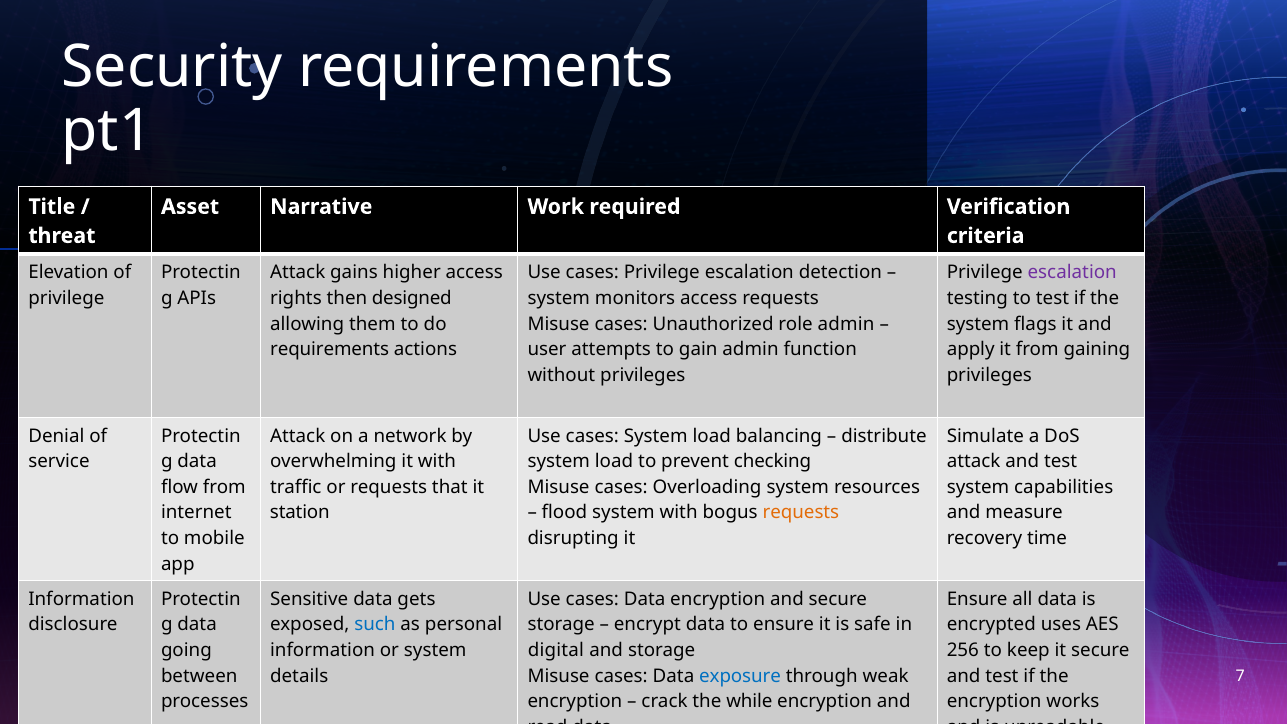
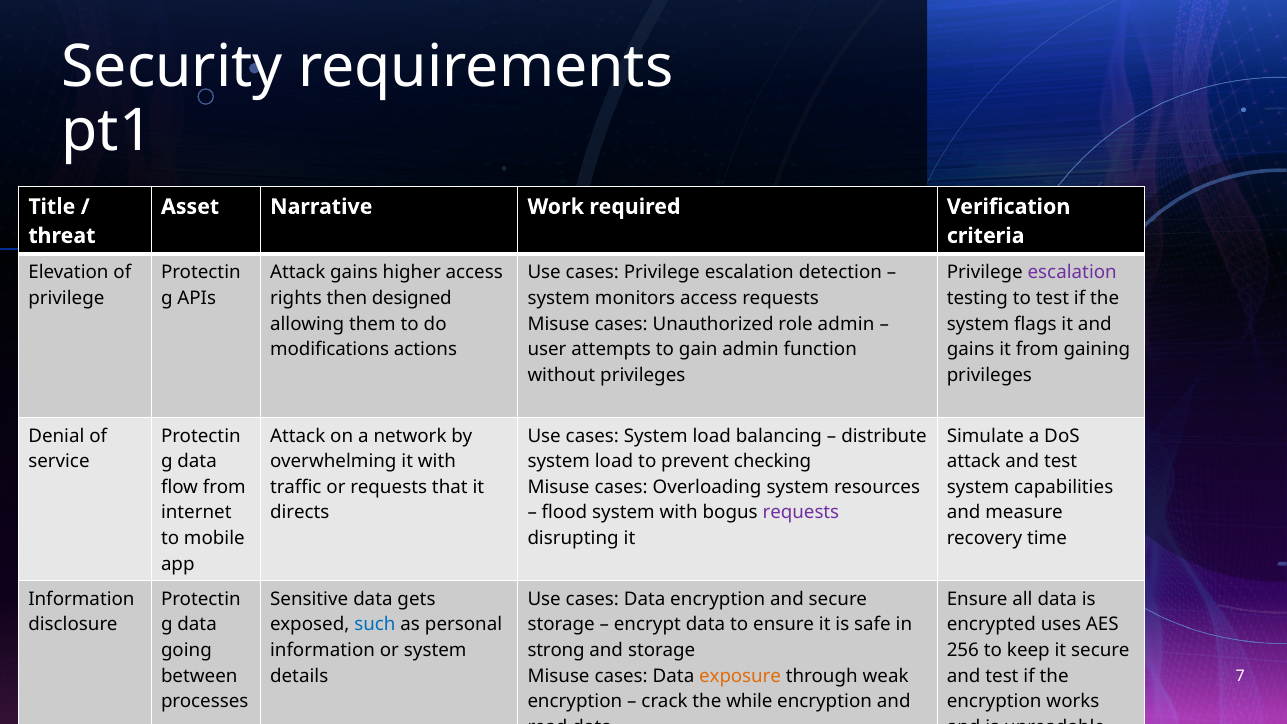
requirements: requirements -> modifications (330, 349)
apply: apply -> gains (971, 349)
station: station -> directs (300, 513)
requests colour: orange -> purple (801, 513)
digital: digital -> strong (556, 650)
exposure colour: blue -> orange (740, 676)
